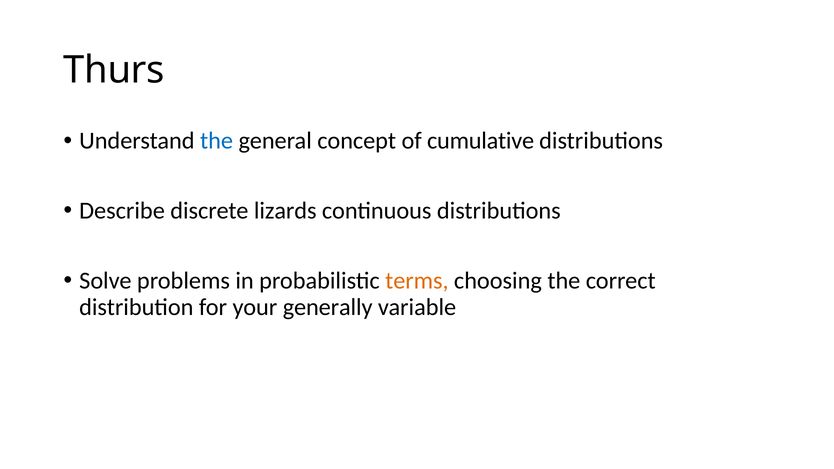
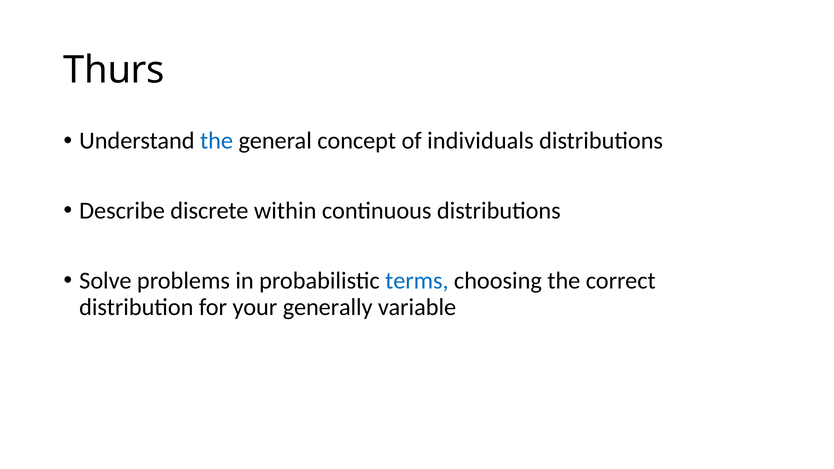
cumulative: cumulative -> individuals (480, 141)
lizards: lizards -> within (285, 211)
terms colour: orange -> blue (417, 281)
